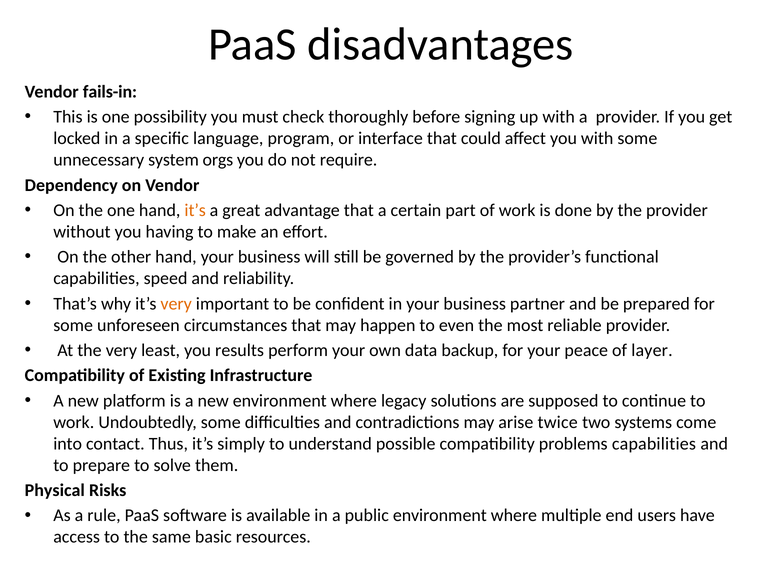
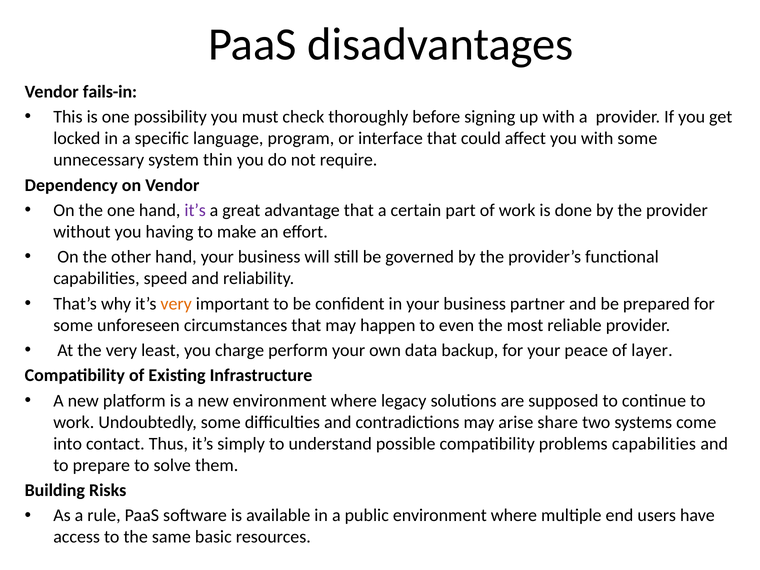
orgs: orgs -> thin (218, 160)
it’s colour: orange -> purple (195, 210)
results: results -> charge (240, 350)
twice: twice -> share (558, 422)
Physical: Physical -> Building (55, 490)
